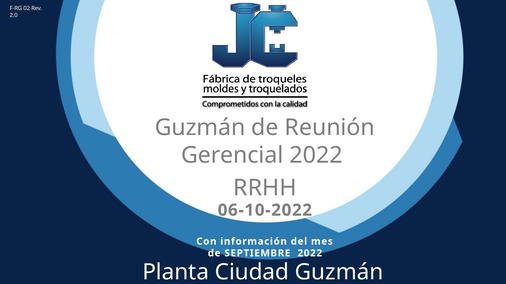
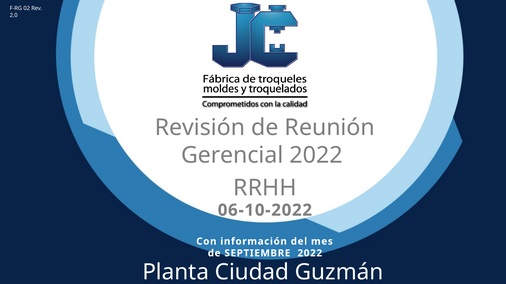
Guzmán: Guzmán -> Revisión (200, 128)
